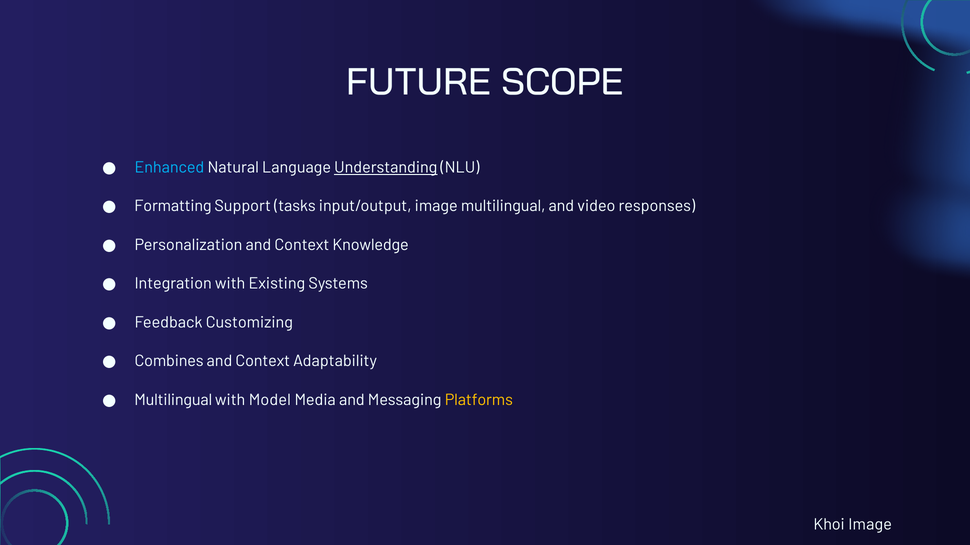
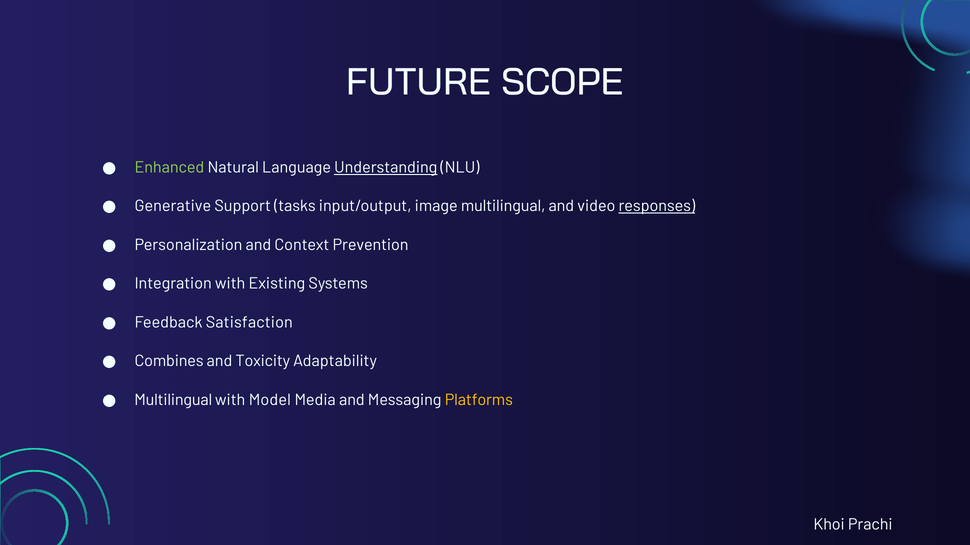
Enhanced colour: light blue -> light green (169, 168)
Formatting: Formatting -> Generative (173, 206)
responses underline: none -> present (657, 206)
Knowledge: Knowledge -> Prevention (371, 245)
Customizing: Customizing -> Satisfaction (249, 323)
Context: Context -> Toxicity (263, 362)
Khoi Image: Image -> Prachi (870, 525)
